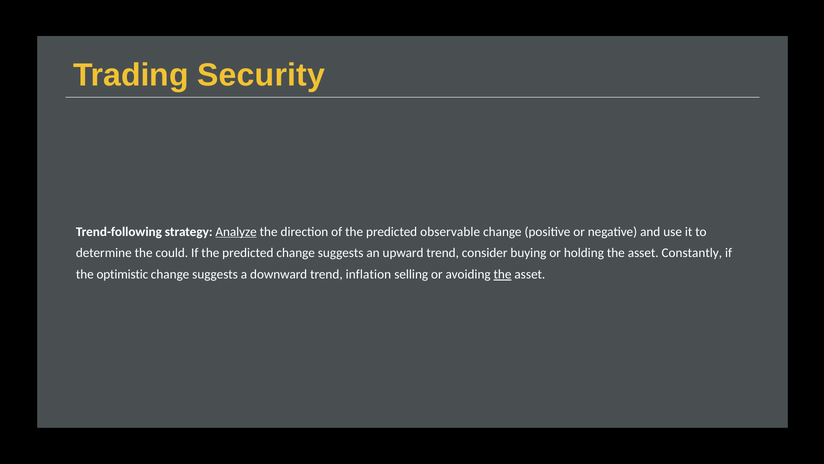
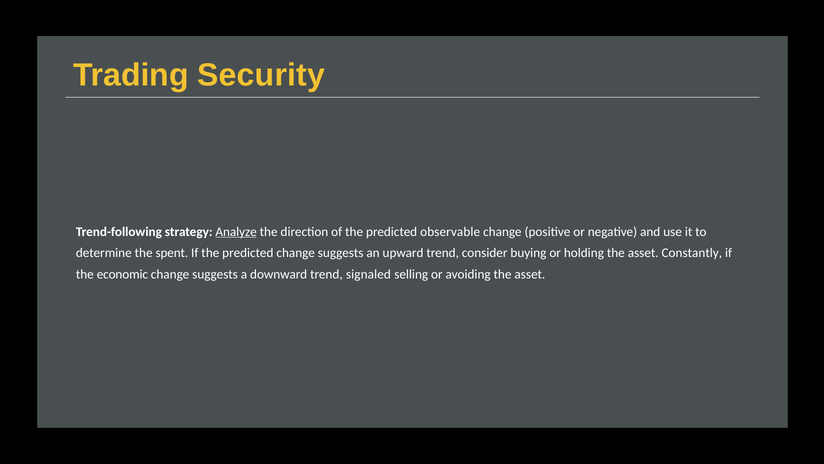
could: could -> spent (172, 253)
optimistic: optimistic -> economic (122, 274)
inflation: inflation -> signaled (368, 274)
the underline: present -> none (503, 274)
